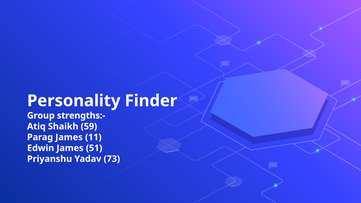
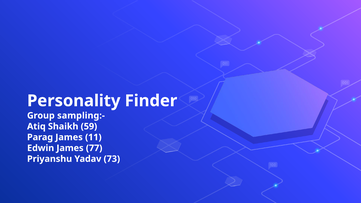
strengths:-: strengths:- -> sampling:- (81, 116)
51: 51 -> 77 (94, 148)
